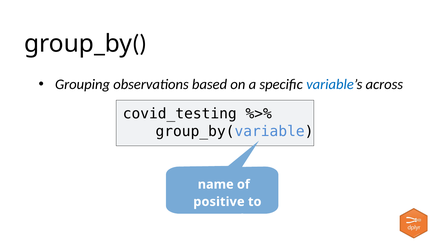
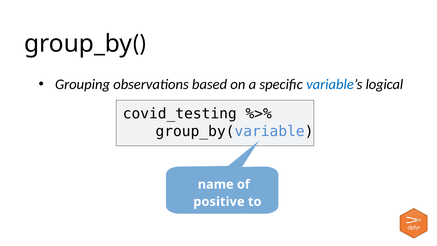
across: across -> logical (384, 84)
